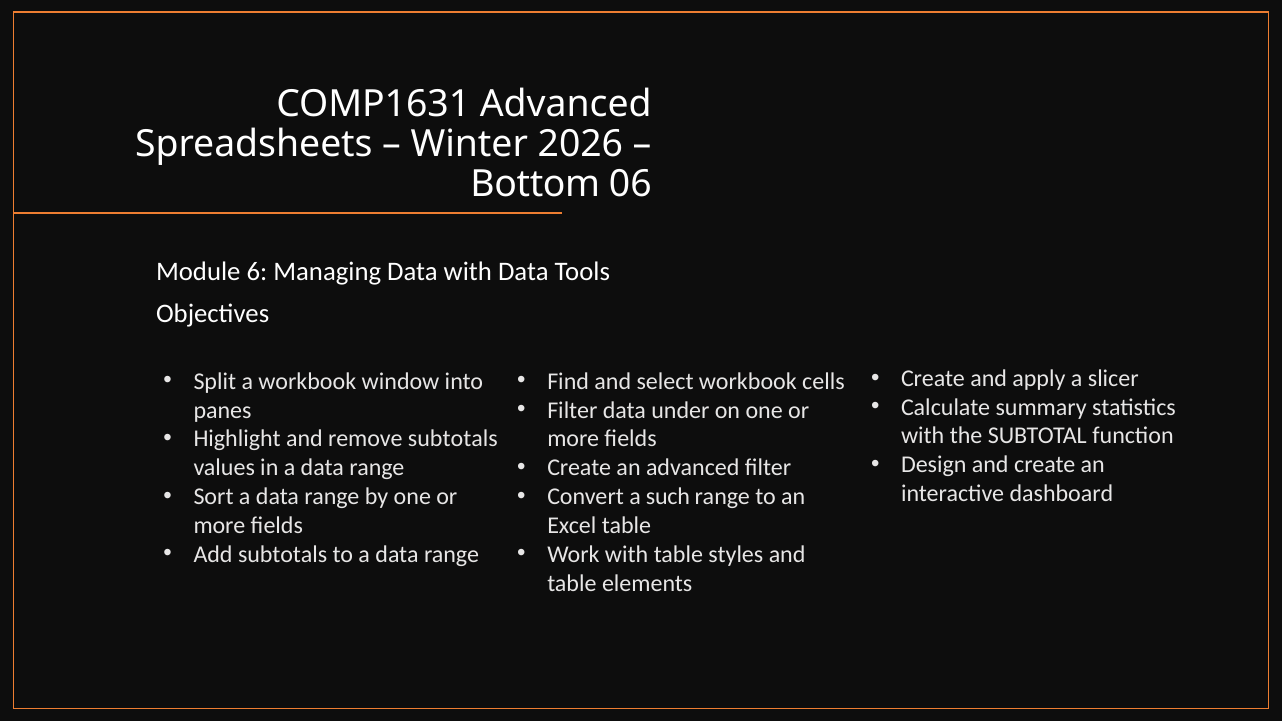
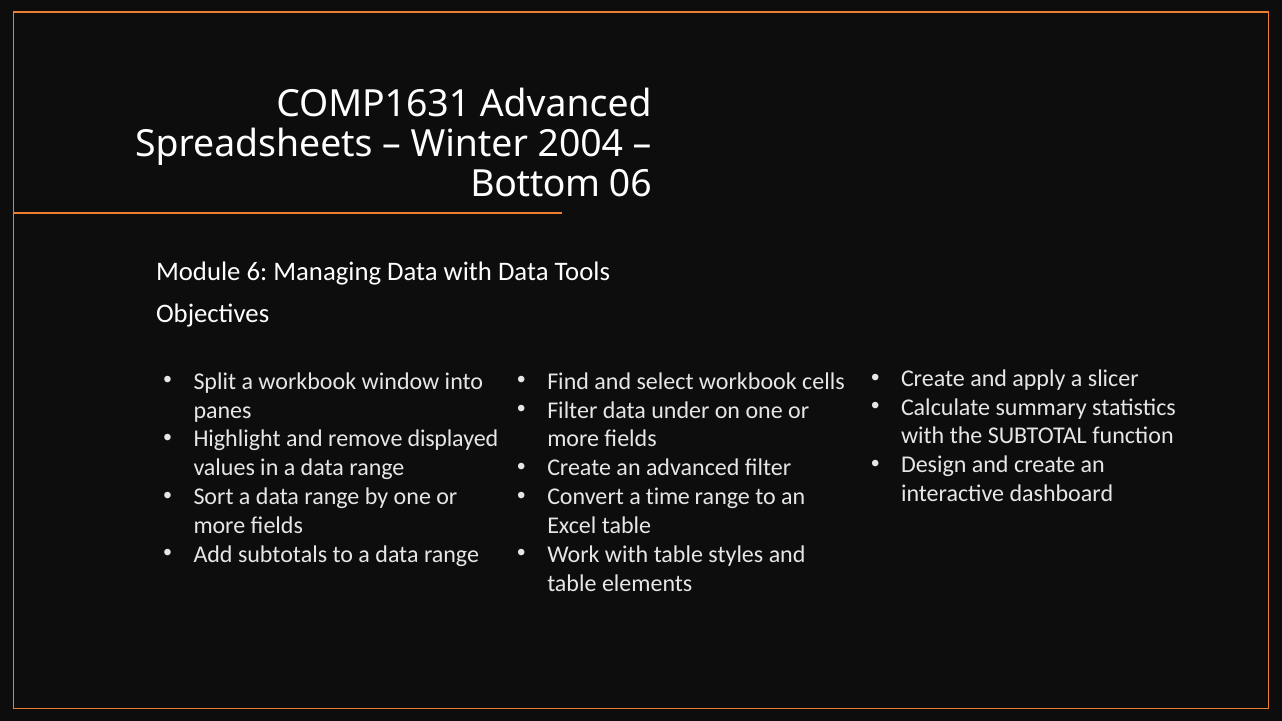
2026: 2026 -> 2004 (580, 144)
remove subtotals: subtotals -> displayed (453, 439)
such: such -> time (668, 497)
